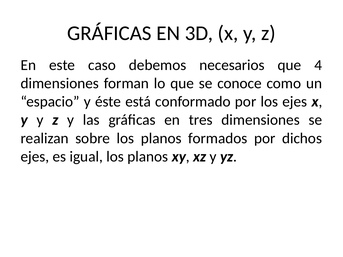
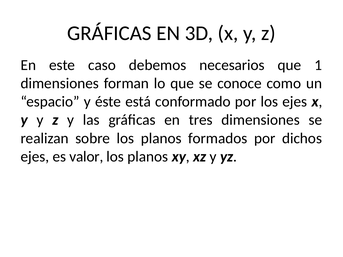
4: 4 -> 1 (318, 65)
igual: igual -> valor (86, 157)
